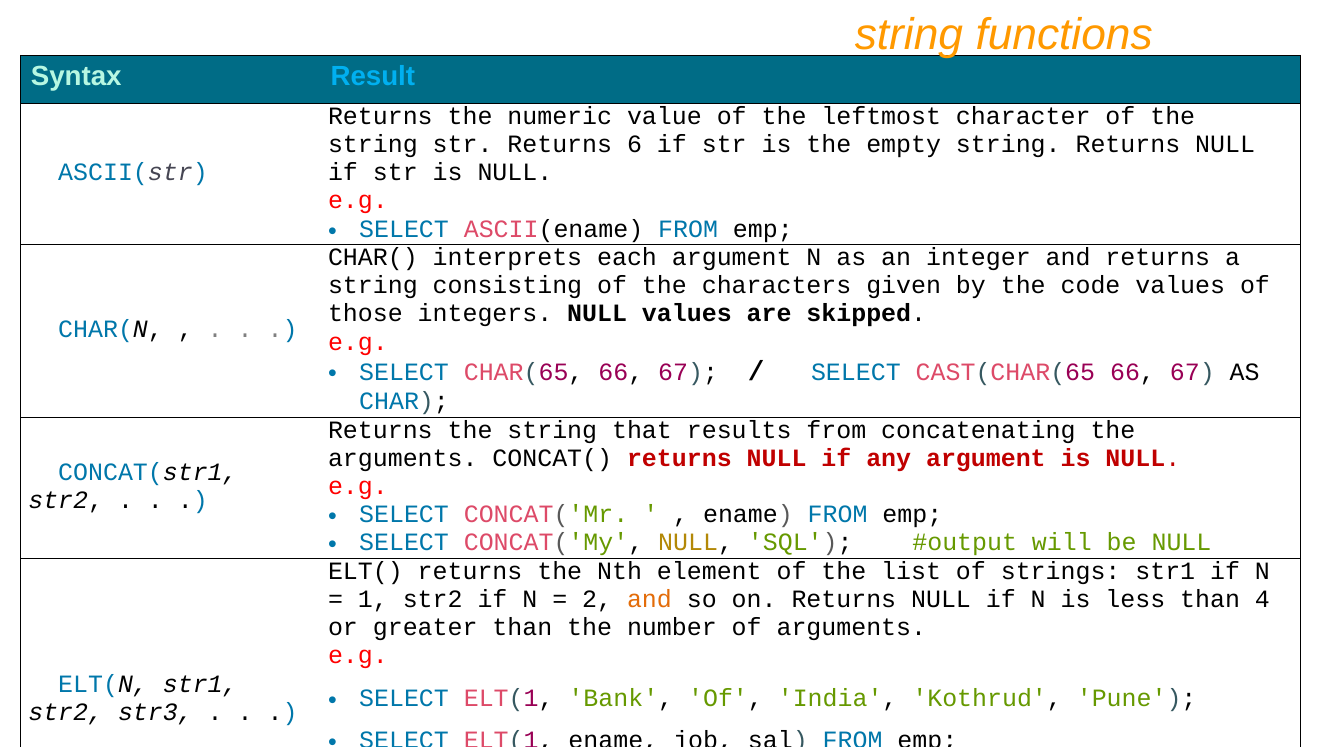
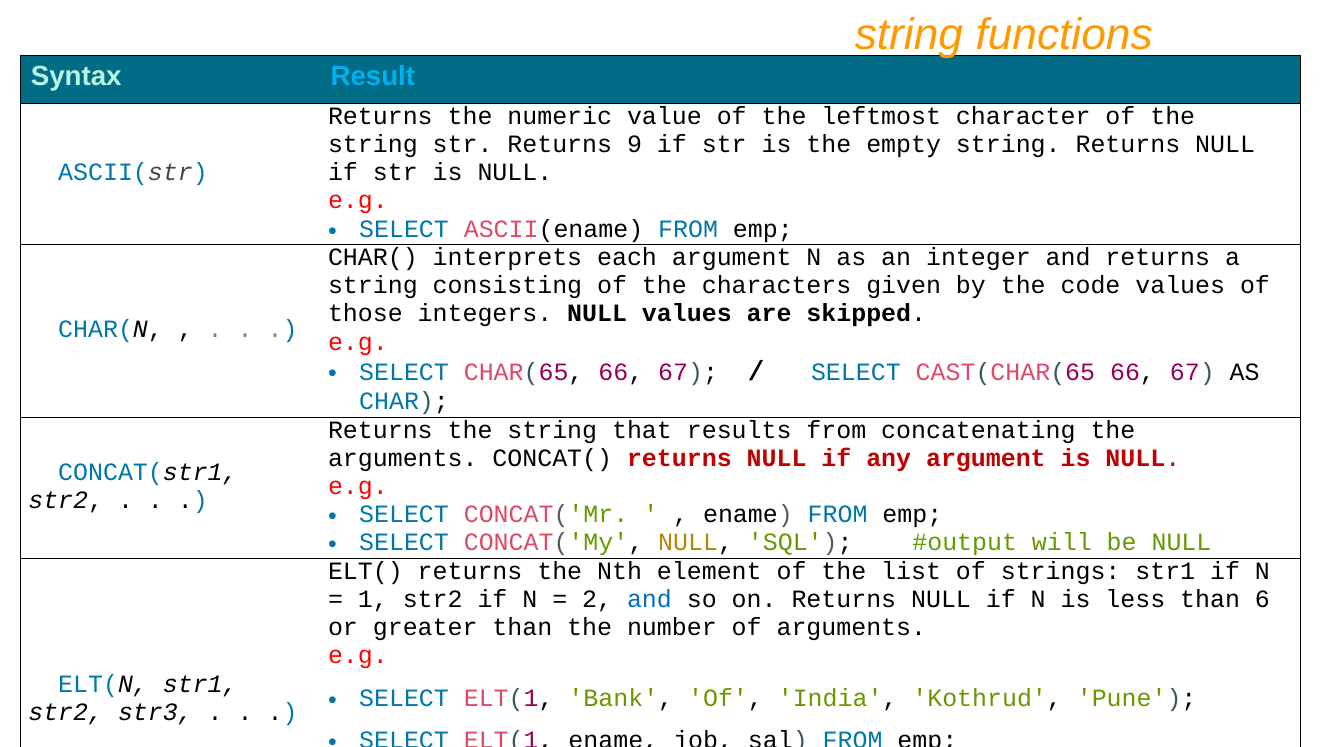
6: 6 -> 9 (635, 144)
and colour: orange -> blue (649, 600)
4: 4 -> 6 (1262, 600)
